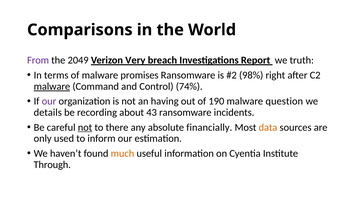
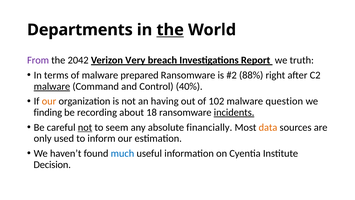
Comparisons: Comparisons -> Departments (80, 30)
the underline: none -> present (170, 30)
2049: 2049 -> 2042 (78, 60)
promises: promises -> prepared (140, 75)
98%: 98% -> 88% (251, 75)
74%: 74% -> 40% (189, 86)
our colour: purple -> orange (49, 101)
190: 190 -> 102 (216, 101)
details: details -> finding (48, 112)
43: 43 -> 18 (152, 112)
incidents underline: none -> present (234, 112)
there: there -> seem (117, 127)
much colour: orange -> blue (122, 153)
Through: Through -> Decision (52, 164)
